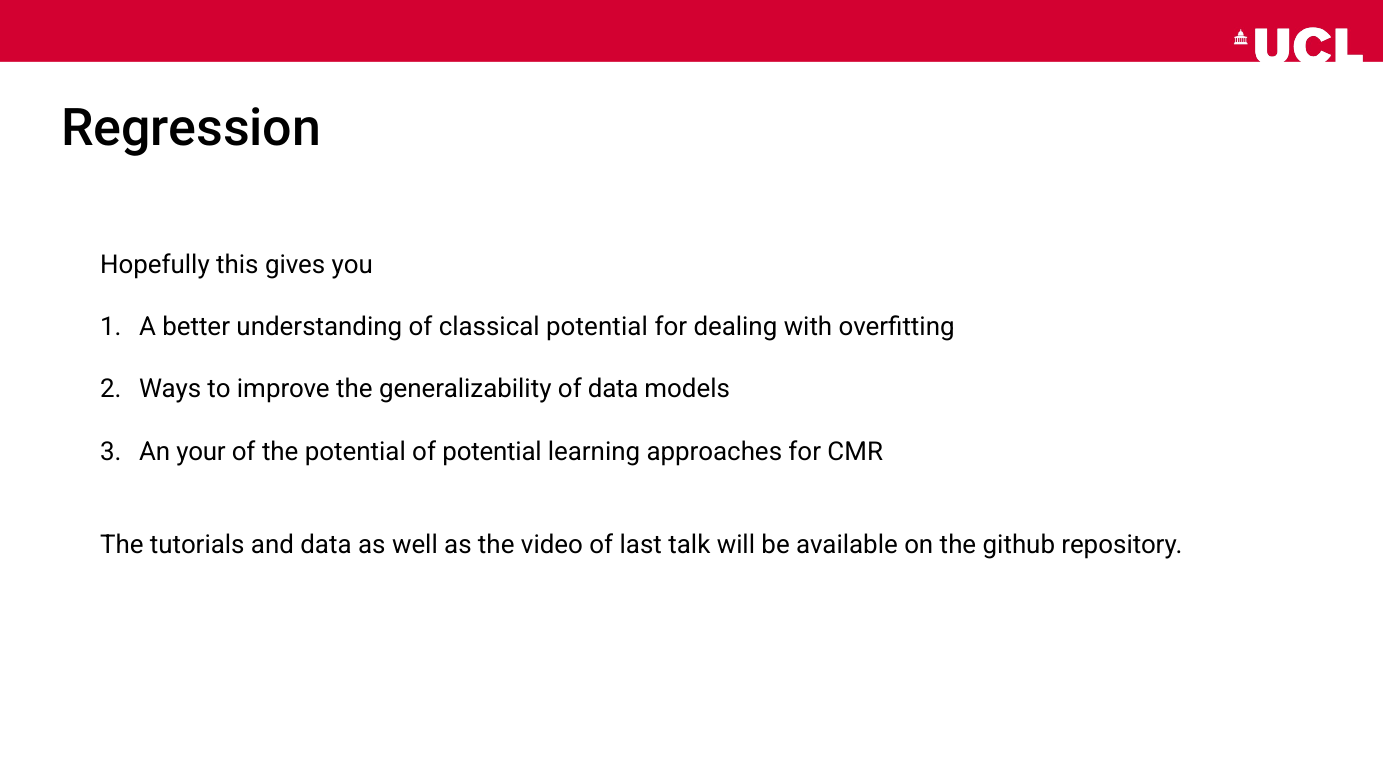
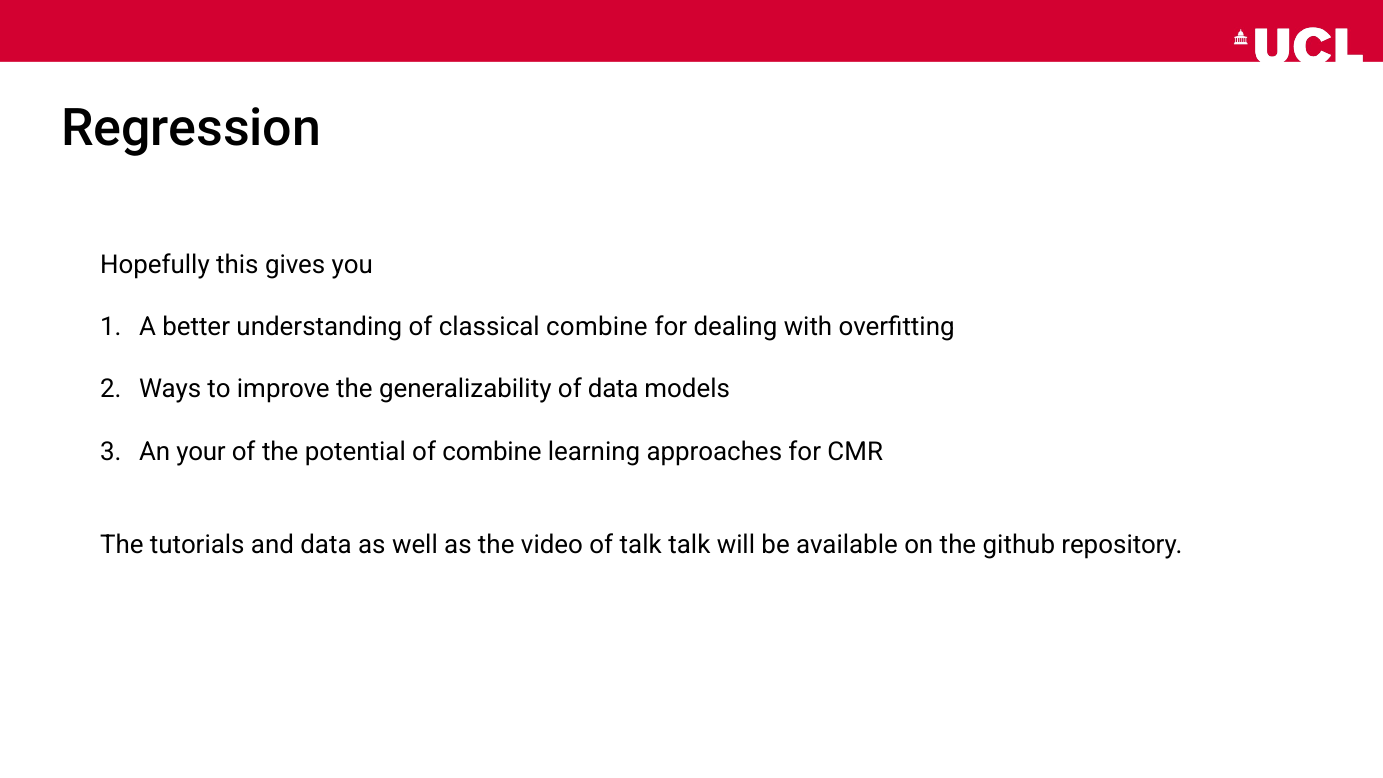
classical potential: potential -> combine (597, 327)
of potential: potential -> combine (492, 451)
of last: last -> talk (641, 545)
